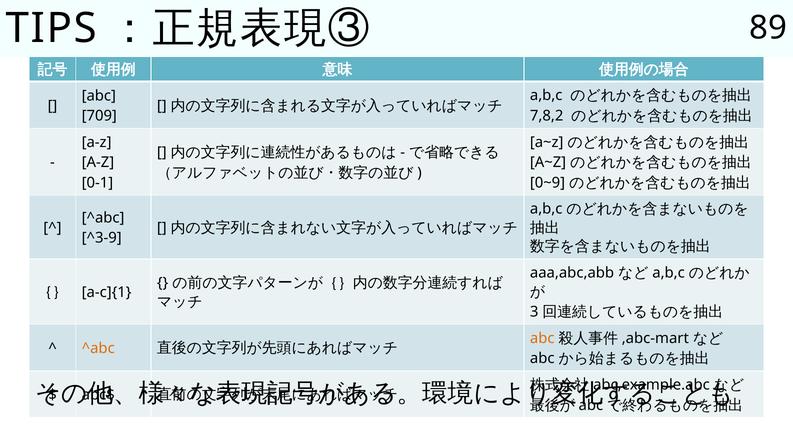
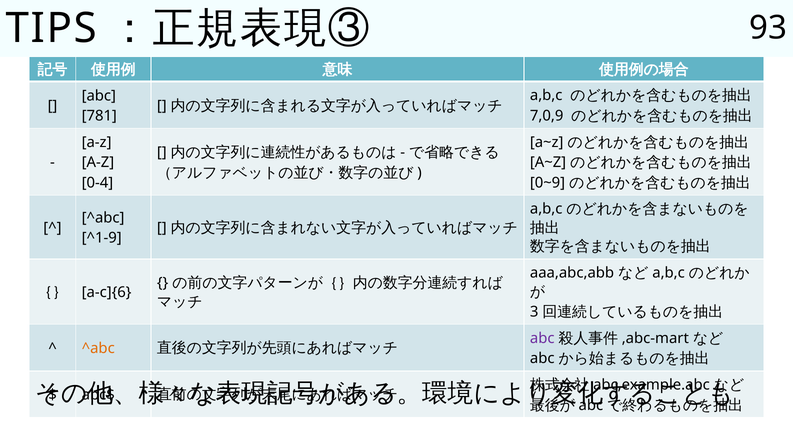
89: 89 -> 93 (768, 28)
709: 709 -> 781 (99, 116)
7,8,2: 7,8,2 -> 7,0,9 (547, 116)
0-1: 0-1 -> 0-4 (97, 183)
^3-9: ^3-9 -> ^1-9 (102, 238)
a-c]{1: a-c]{1 -> a-c]{6 (107, 293)
abc colour: orange -> purple (542, 338)
